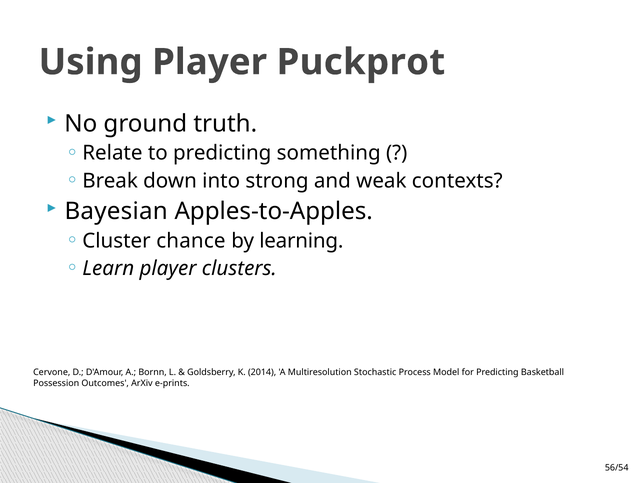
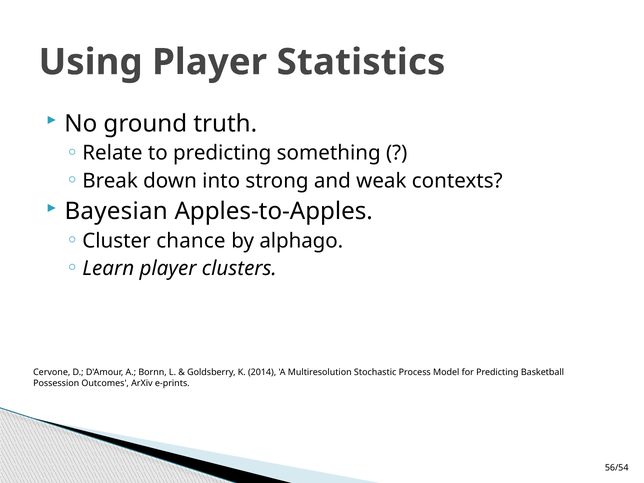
Puckprot: Puckprot -> Statistics (361, 62)
learning: learning -> alphago (301, 241)
